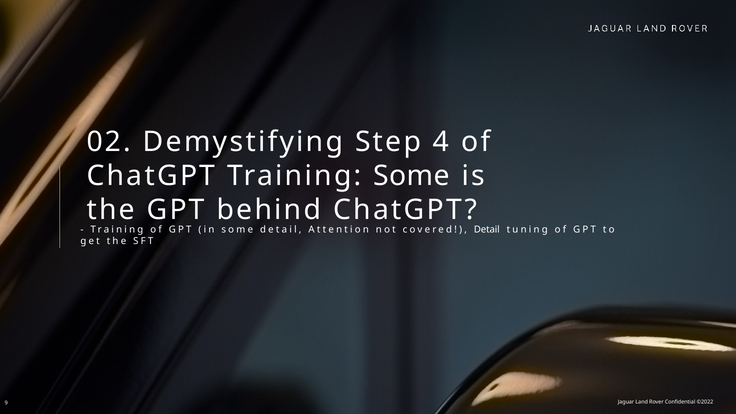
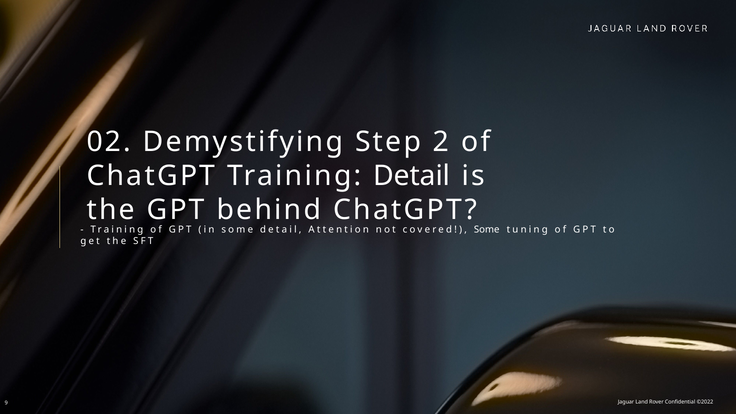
4: 4 -> 2 (441, 142)
Training Some: Some -> Detail (412, 176)
Detail: Detail -> Some (487, 230)
